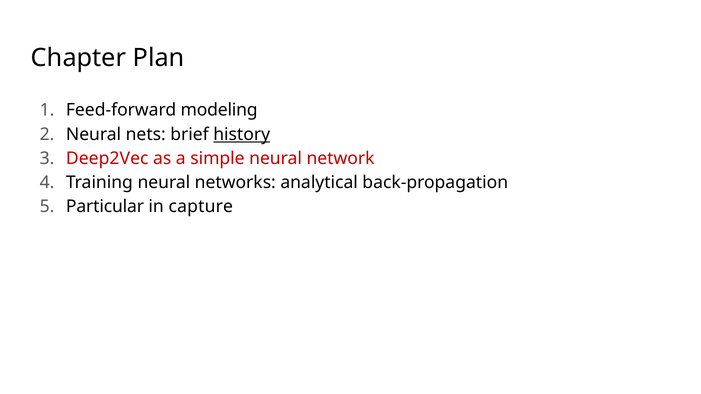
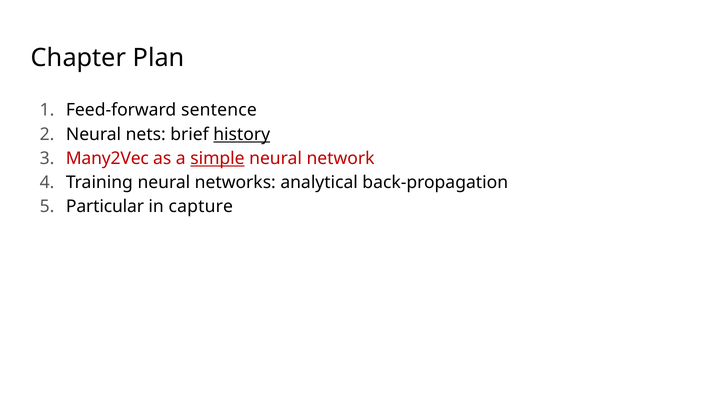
modeling: modeling -> sentence (219, 110)
Deep2Vec: Deep2Vec -> Many2Vec (107, 159)
simple underline: none -> present (217, 159)
